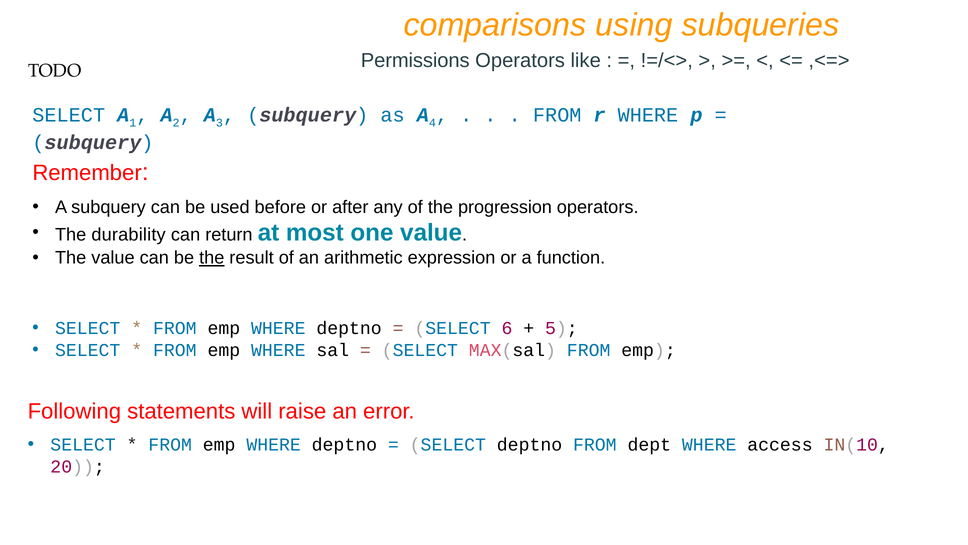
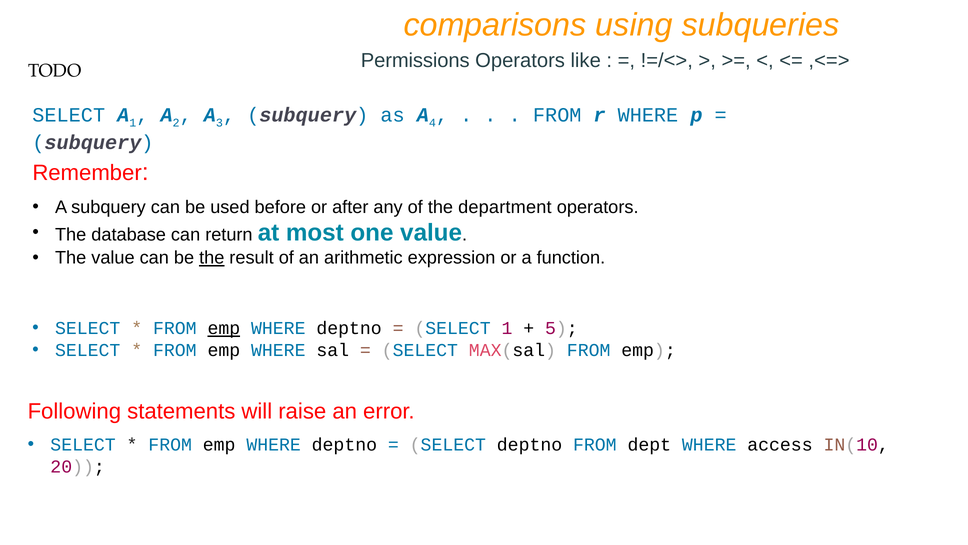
progression: progression -> department (505, 207)
durability: durability -> database (129, 235)
emp underline: none -> present (224, 328)
SELECT 6: 6 -> 1 (507, 328)
